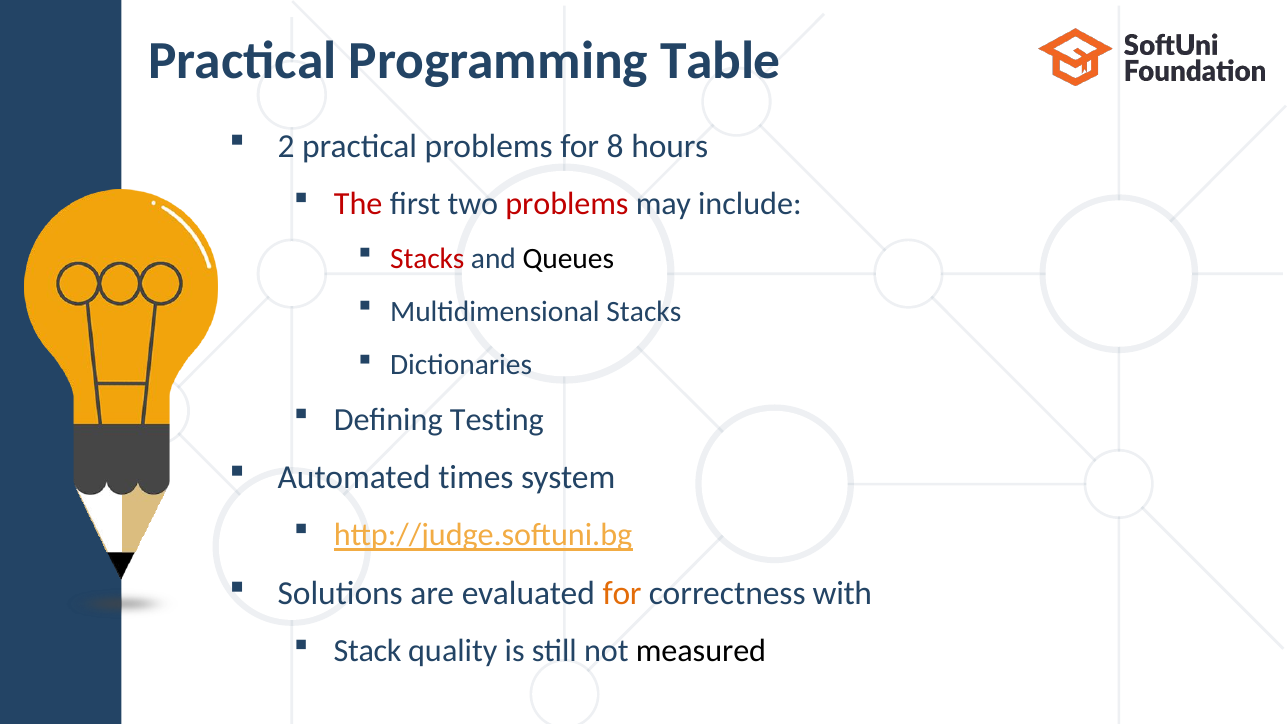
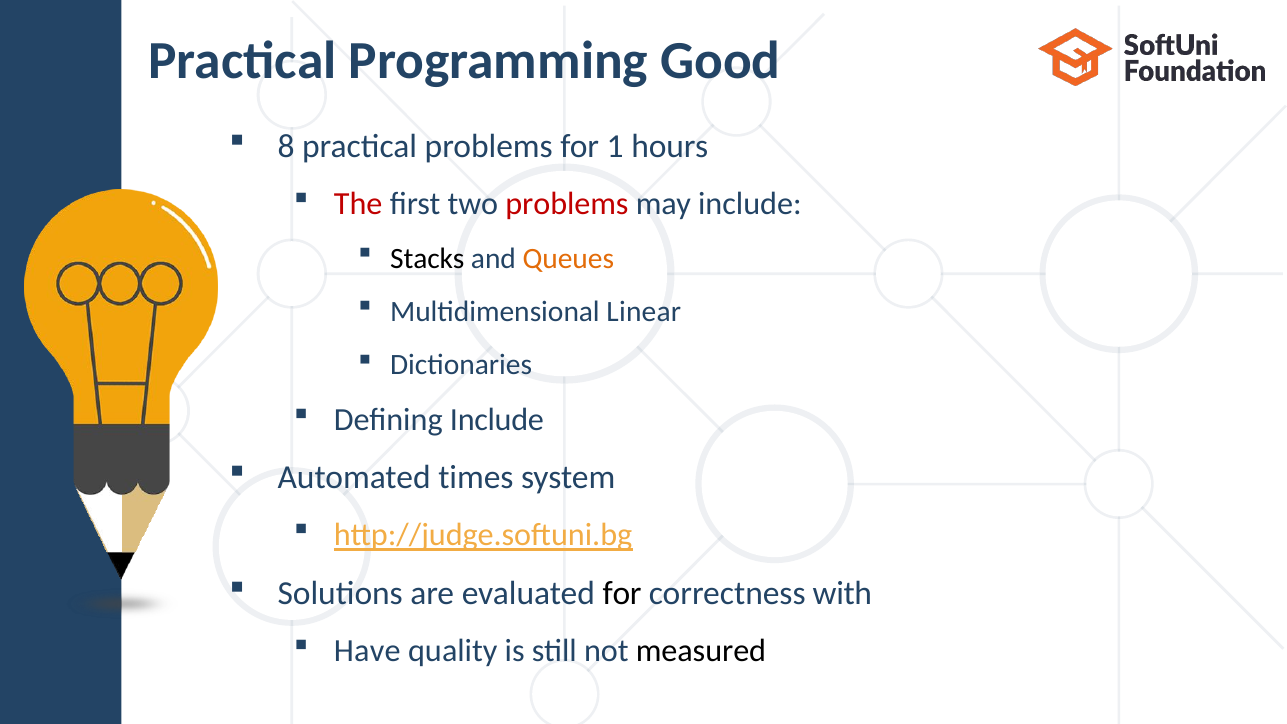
Table: Table -> Good (721, 61)
2: 2 -> 8 (286, 147)
8: 8 -> 1 (615, 147)
Stacks colour: red -> black (427, 259)
Queues colour: black -> orange (568, 259)
Multidimensional Stacks: Stacks -> Linear (644, 312)
Defining Testing: Testing -> Include (497, 420)
for colour: orange -> black (622, 594)
Stack: Stack -> Have (367, 651)
